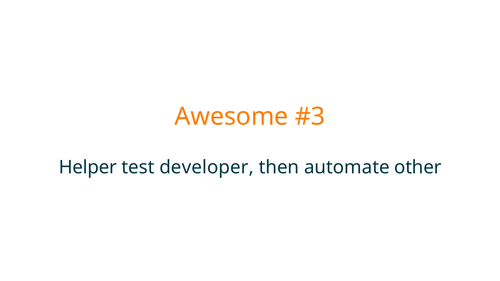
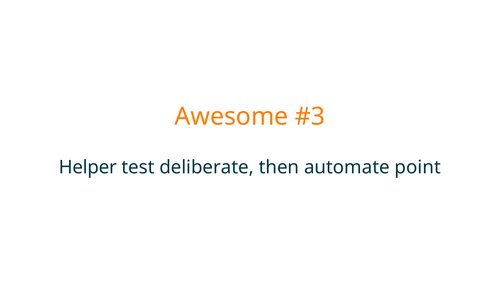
developer: developer -> deliberate (207, 167)
other: other -> point (418, 167)
